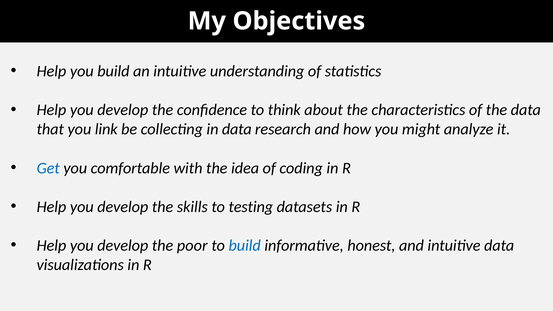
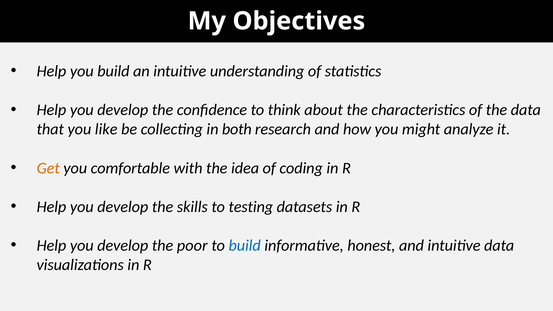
link: link -> like (106, 129)
in data: data -> both (237, 129)
Get colour: blue -> orange (48, 168)
